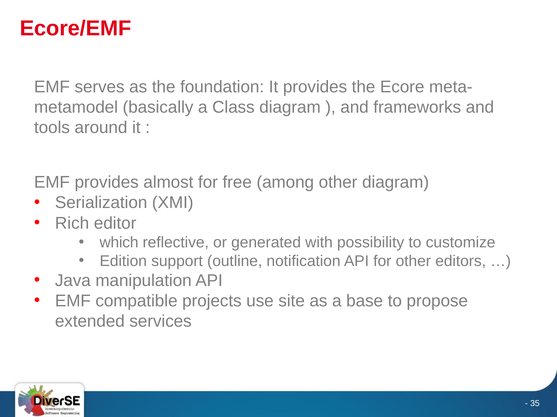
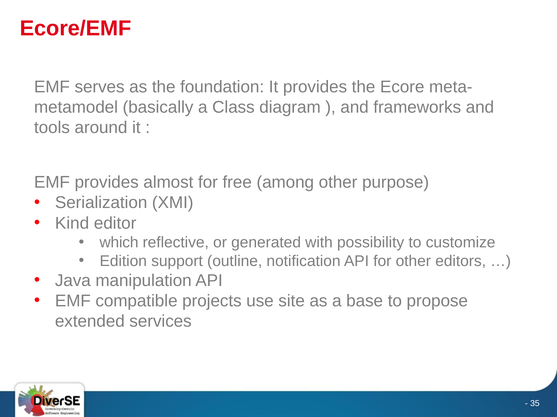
other diagram: diagram -> purpose (396, 183)
Rich: Rich -> Kind (72, 224)
